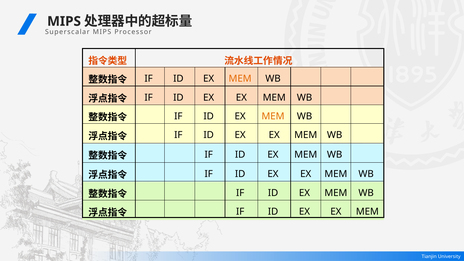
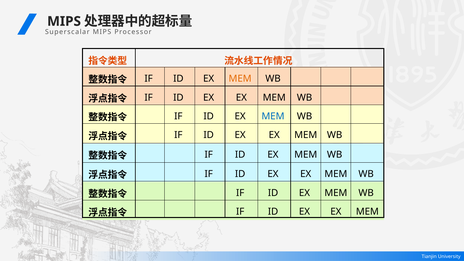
MEM colour: orange -> blue (273, 116)
